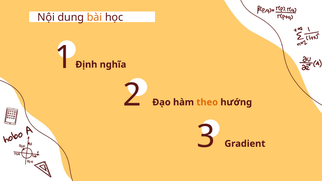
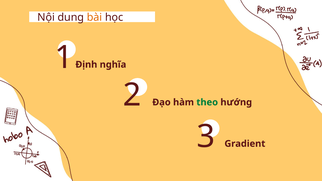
theo colour: orange -> green (207, 102)
